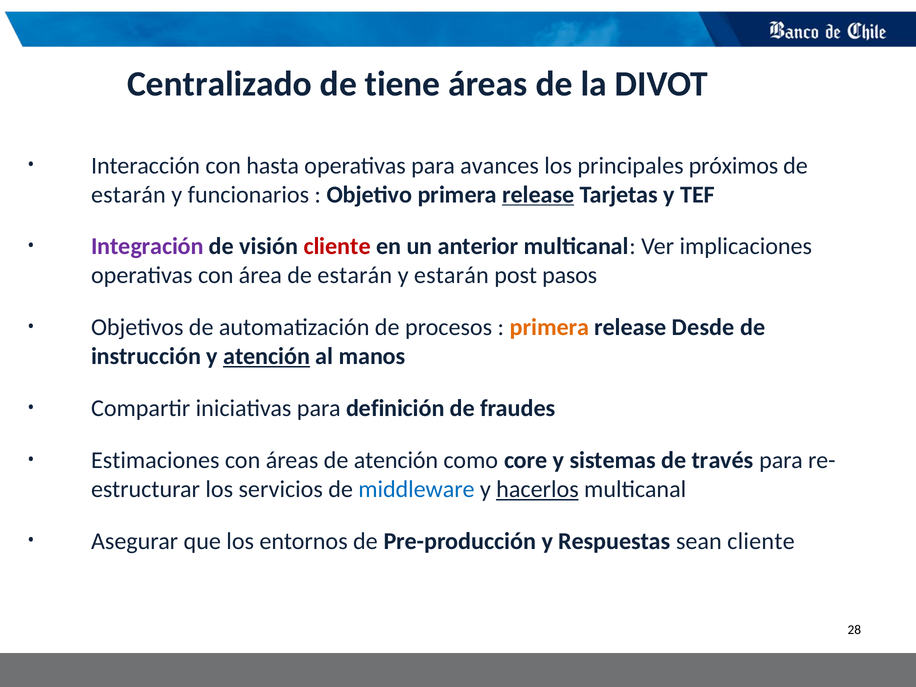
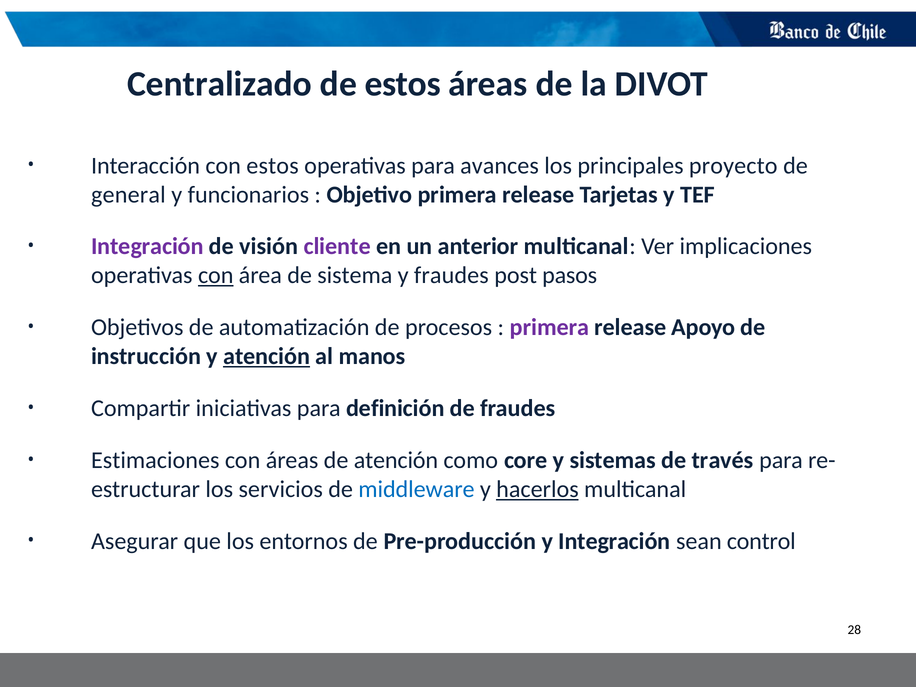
de tiene: tiene -> estos (403, 84)
con hasta: hasta -> estos (273, 166)
próximos: próximos -> proyecto (733, 166)
estarán: estarán -> general (128, 195)
release underline: present -> none (538, 195)
cliente colour: red -> purple (337, 246)
con underline: none -> present (216, 275)
área de estarán: estarán -> sistema (355, 275)
y estarán: estarán -> fraudes (451, 275)
primera colour: orange -> purple (550, 327)
Desde: Desde -> Apoyo (703, 327)
y Respuestas: Respuestas -> Integración (614, 541)
sean cliente: cliente -> control (761, 541)
